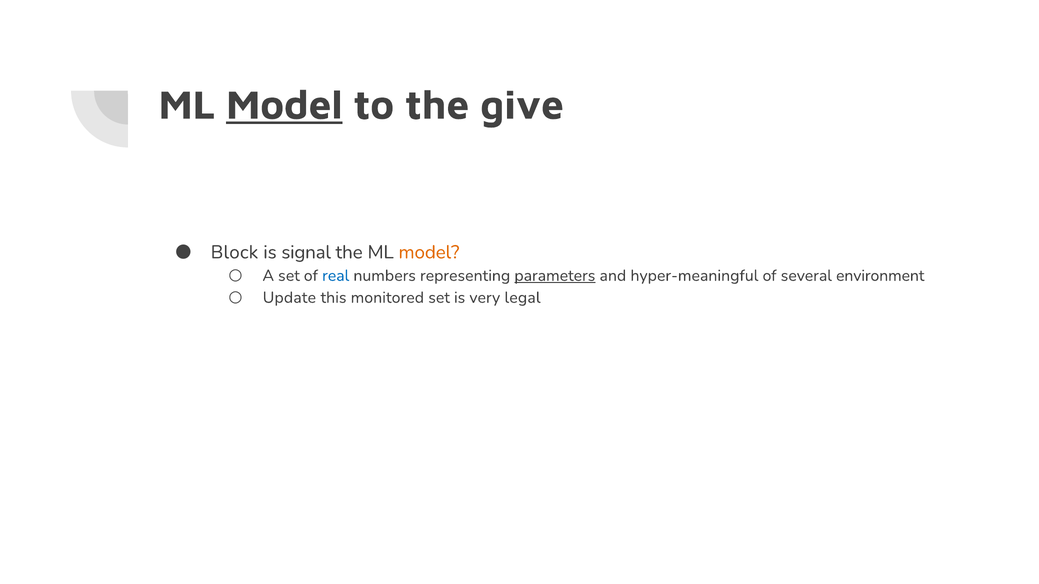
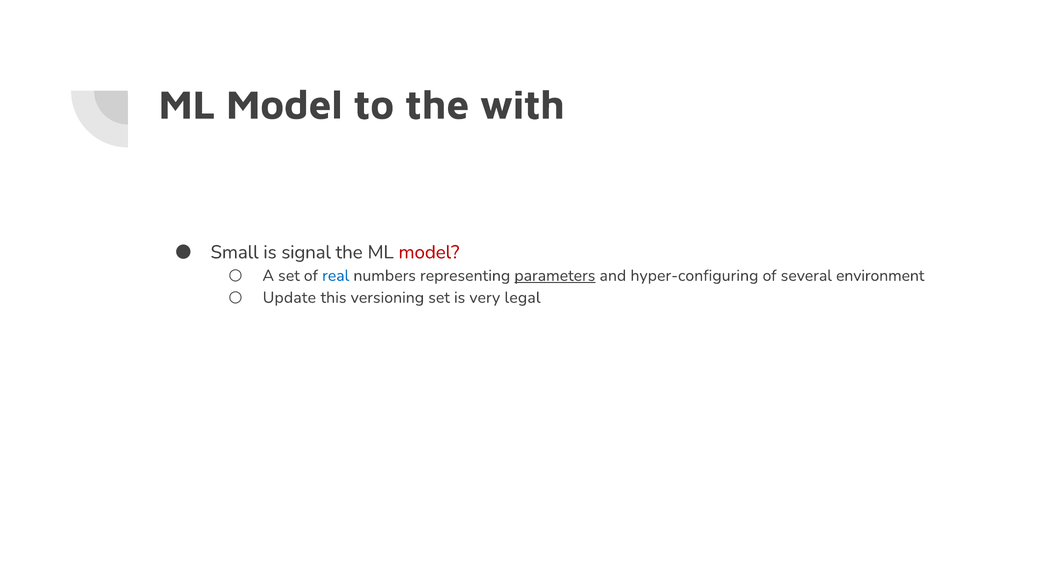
Model underline: present -> none (284, 105)
give: give -> with (522, 105)
Block: Block -> Small (235, 252)
model colour: orange -> red (429, 252)
hyper-meaningful: hyper-meaningful -> hyper-configuring (694, 276)
monitored: monitored -> versioning (387, 298)
